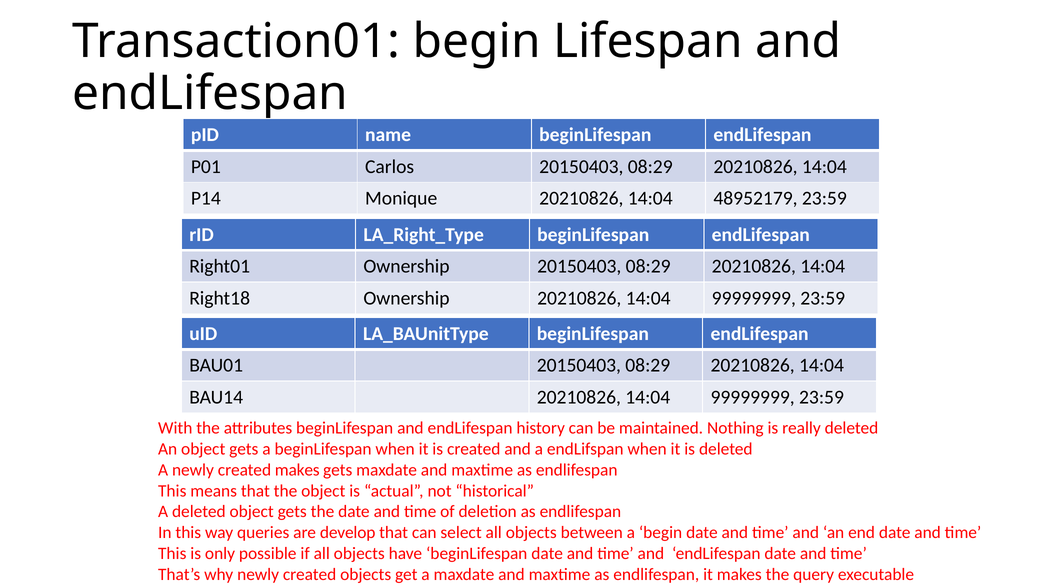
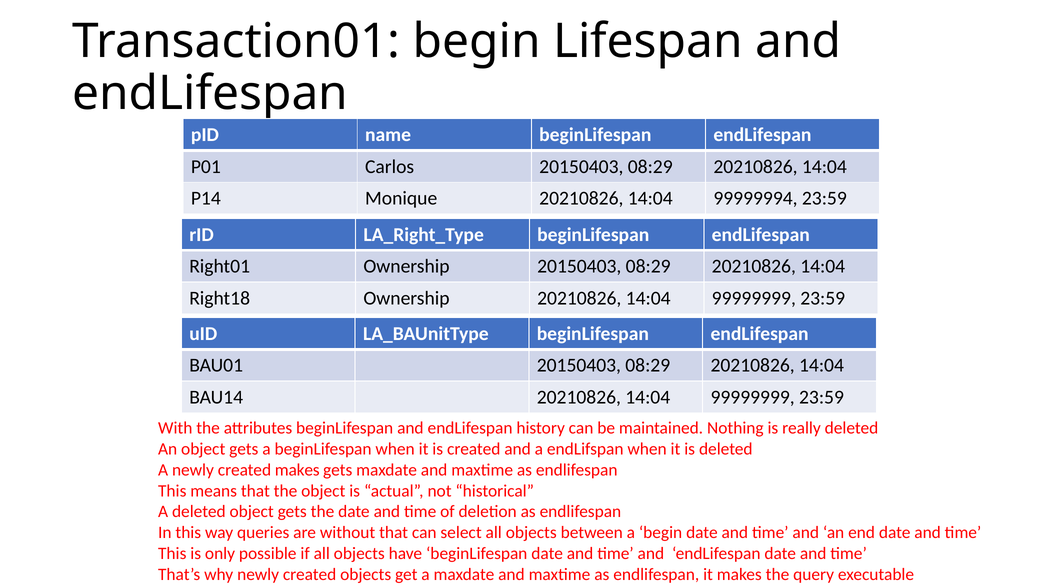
48952179: 48952179 -> 99999994 (755, 198)
develop: develop -> without (348, 532)
